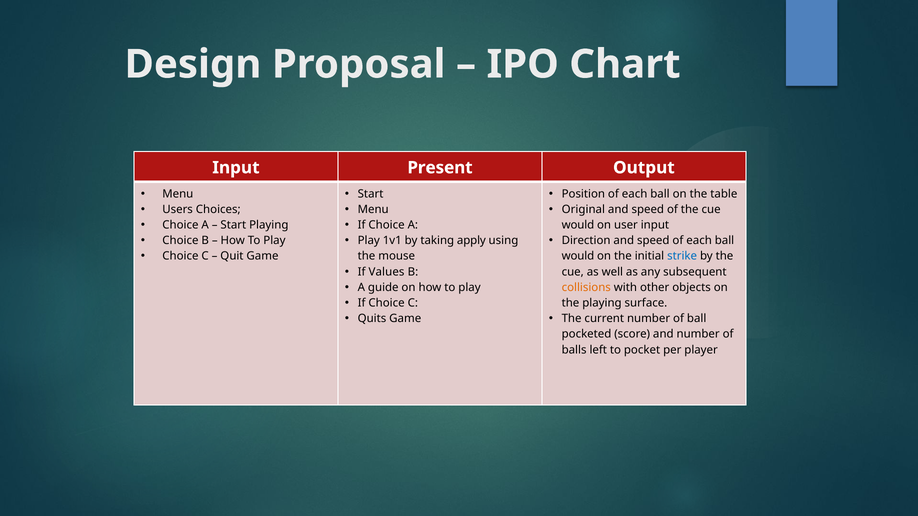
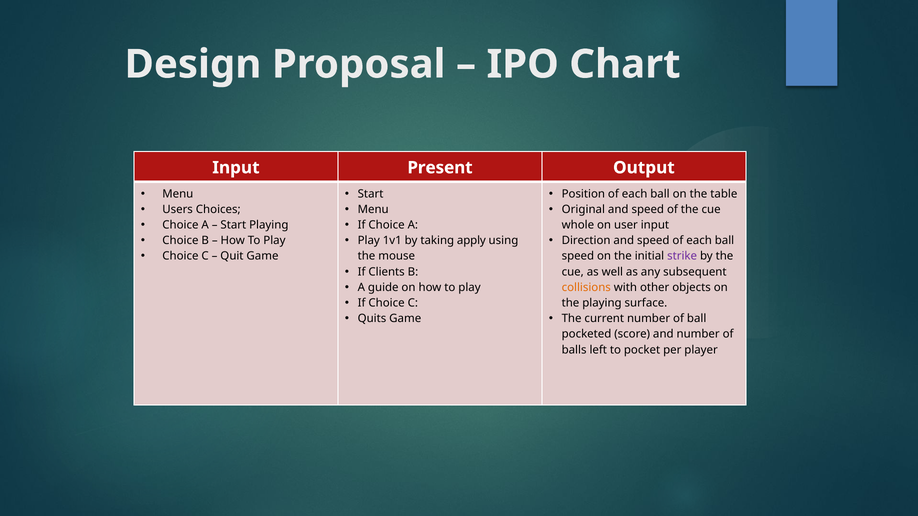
would: would -> whole (578, 225)
would: would -> speed (578, 256)
strike colour: blue -> purple (682, 256)
Values: Values -> Clients (387, 272)
